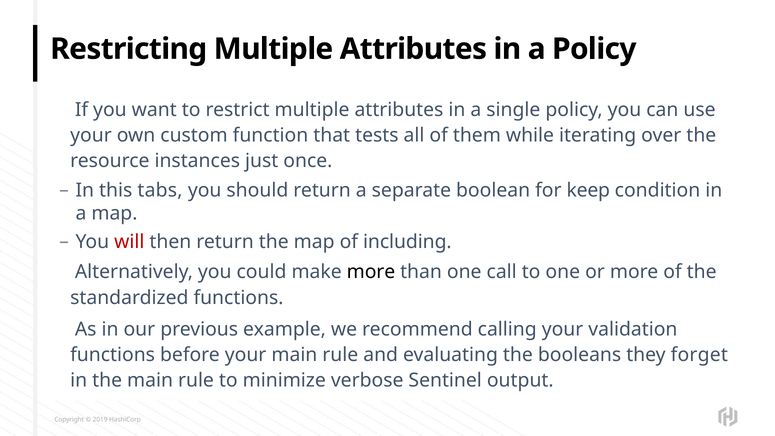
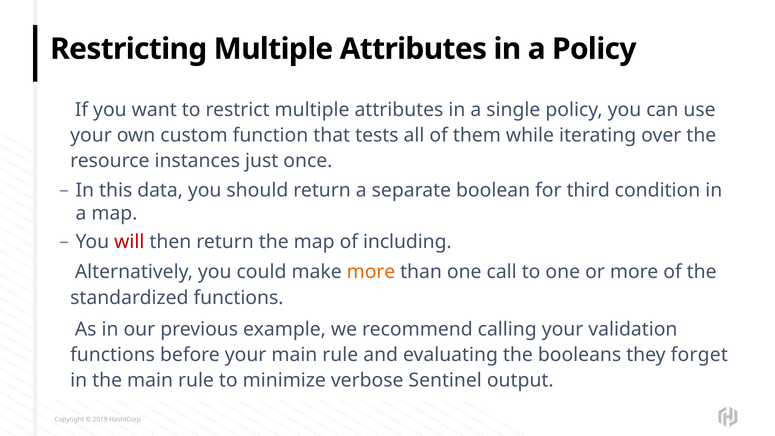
tabs: tabs -> data (160, 190)
keep: keep -> third (588, 190)
more colour: black -> orange (371, 272)
